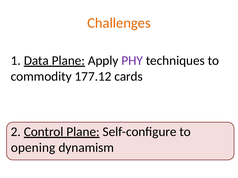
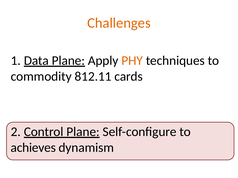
PHY colour: purple -> orange (132, 61)
177.12: 177.12 -> 812.11 (93, 77)
opening: opening -> achieves (33, 148)
